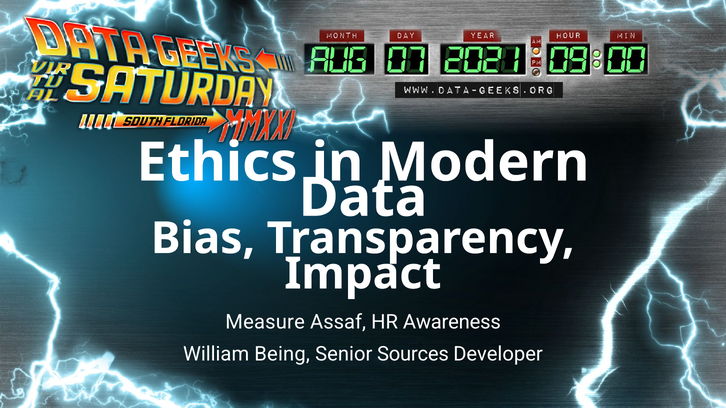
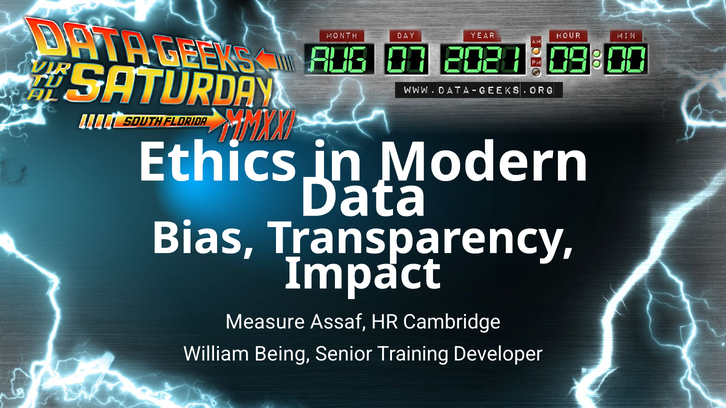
Awareness: Awareness -> Cambridge (452, 323)
Sources: Sources -> Training (413, 354)
